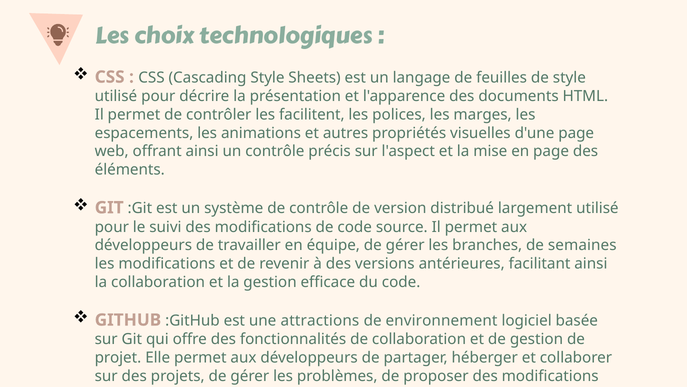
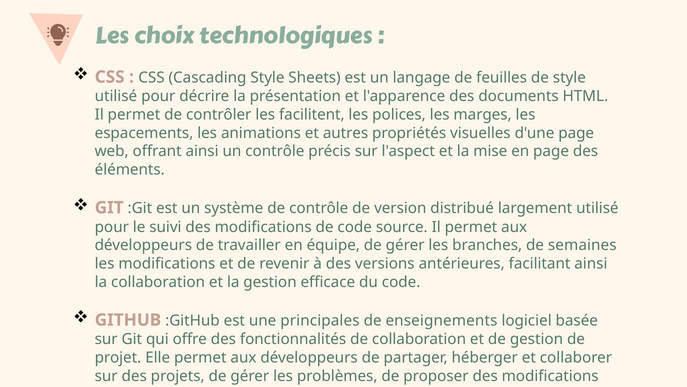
attractions: attractions -> principales (320, 320)
environnement: environnement -> enseignements (441, 320)
